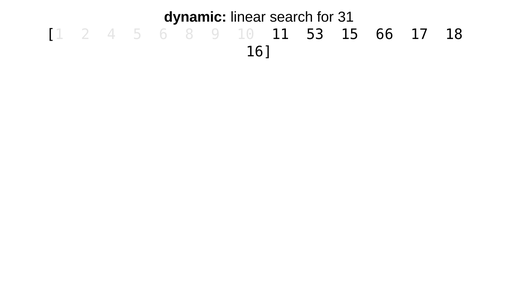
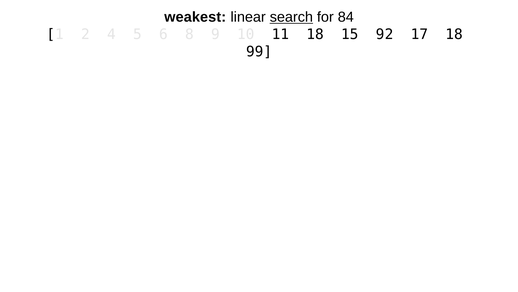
dynamic: dynamic -> weakest (195, 17)
search underline: none -> present (291, 17)
31: 31 -> 84 (346, 17)
11 53: 53 -> 18 (315, 34)
66: 66 -> 92 (385, 34)
16: 16 -> 99 (259, 52)
